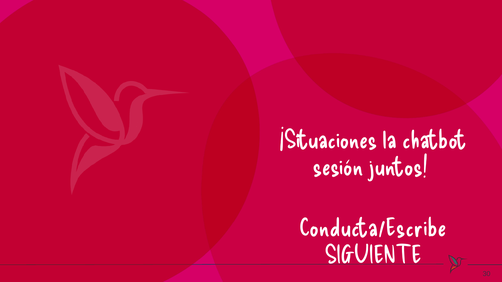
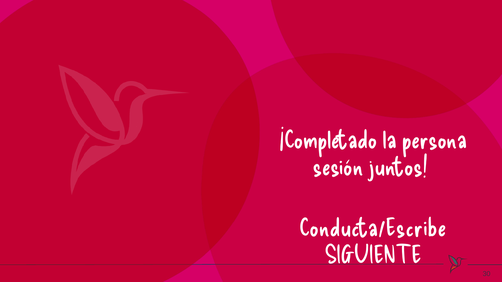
¡Situaciones: ¡Situaciones -> ¡Completado (328, 140)
chatbot: chatbot -> persona (435, 140)
